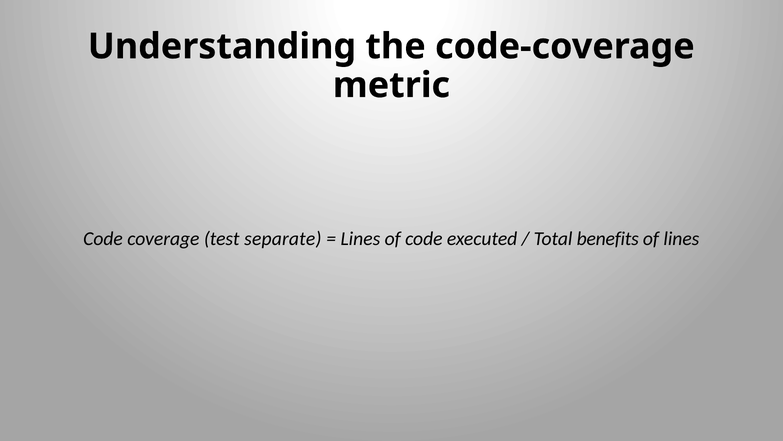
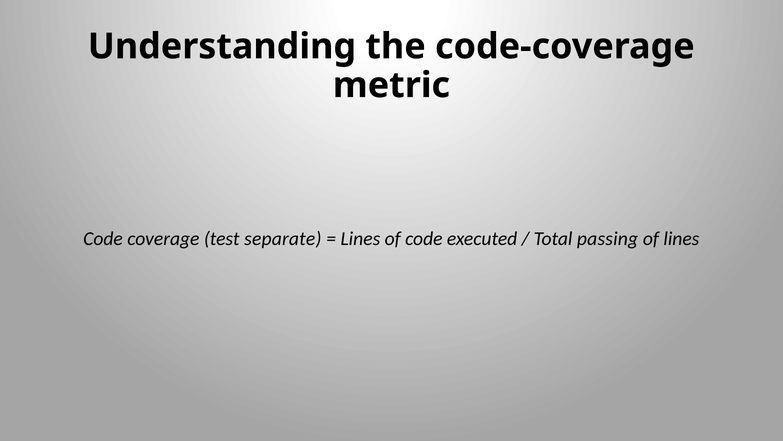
benefits: benefits -> passing (608, 238)
